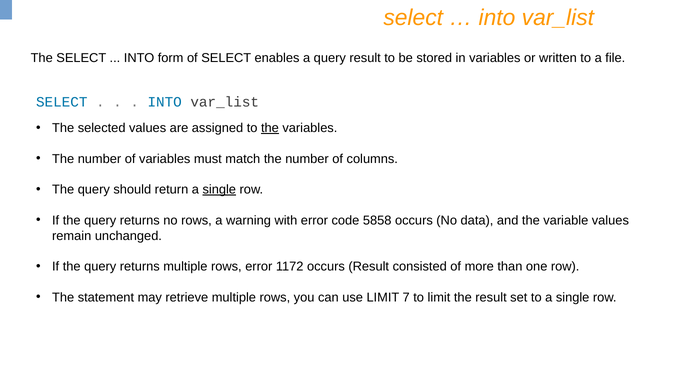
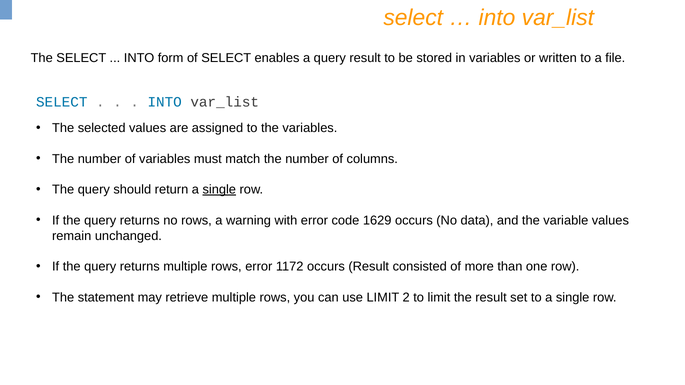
the underline: present -> none (270, 128)
5858: 5858 -> 1629 (377, 221)
7: 7 -> 2 (406, 298)
